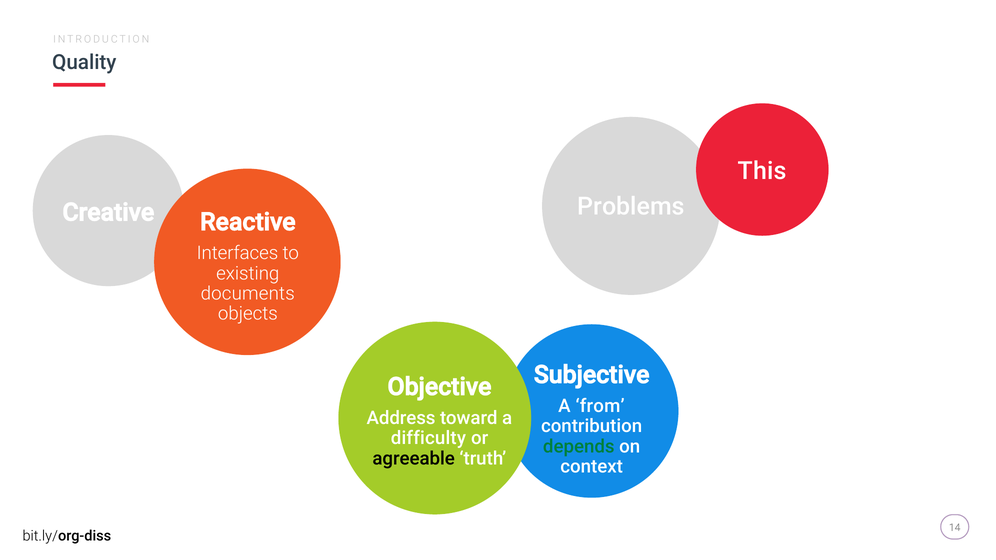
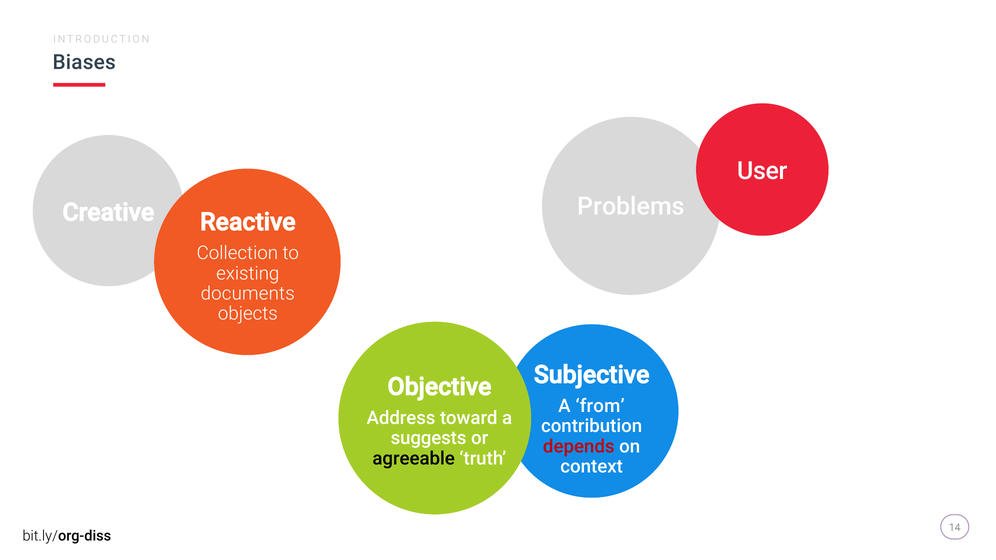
Quality: Quality -> Biases (84, 62)
This: This -> User (762, 171)
Interfaces: Interfaces -> Collection (237, 253)
difficulty: difficulty -> suggests (429, 438)
depends colour: green -> red (579, 447)
